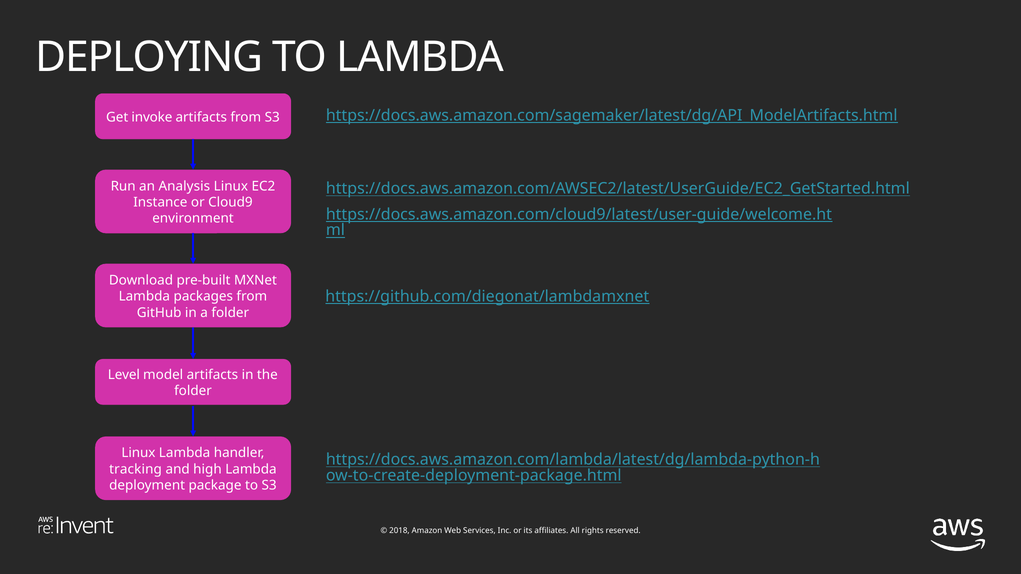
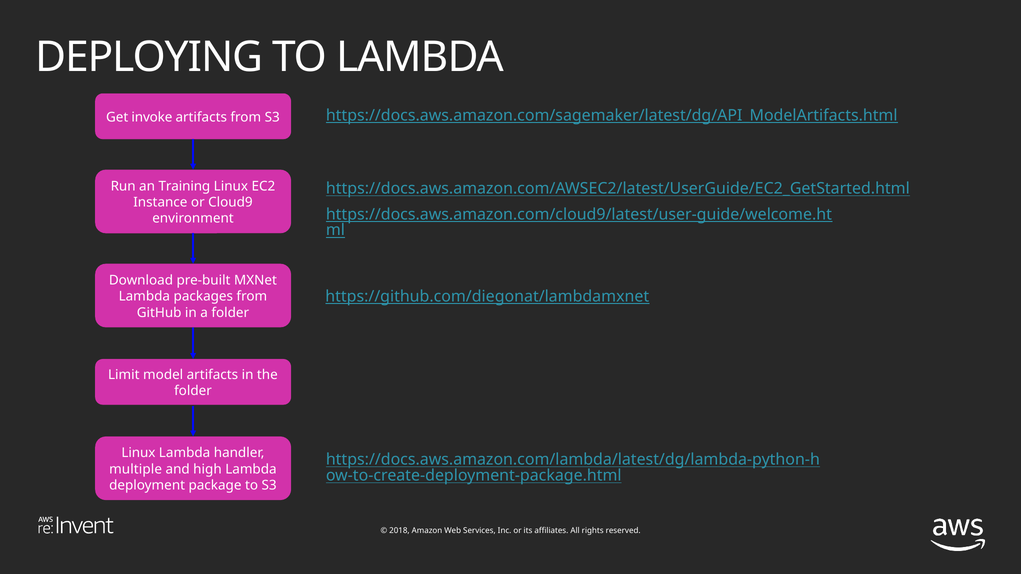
Analysis: Analysis -> Training (184, 186)
Level: Level -> Limit (124, 375)
tracking: tracking -> multiple (136, 469)
